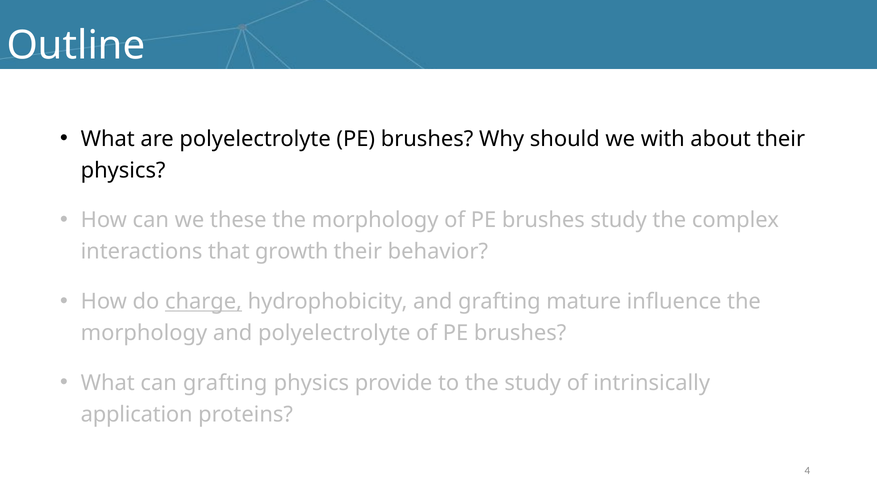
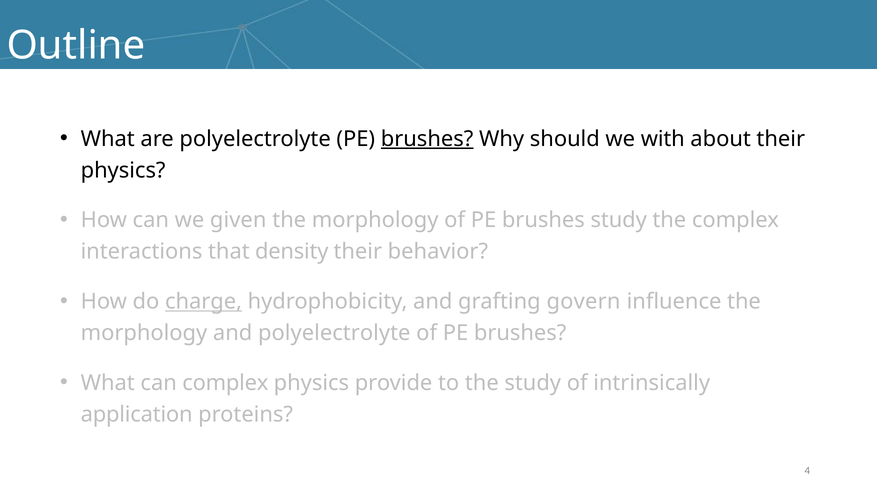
brushes underline: none -> present (427, 139)
these: these -> given (238, 220)
growth: growth -> density (292, 252)
mature: mature -> govern (584, 302)
can grafting: grafting -> complex (225, 383)
